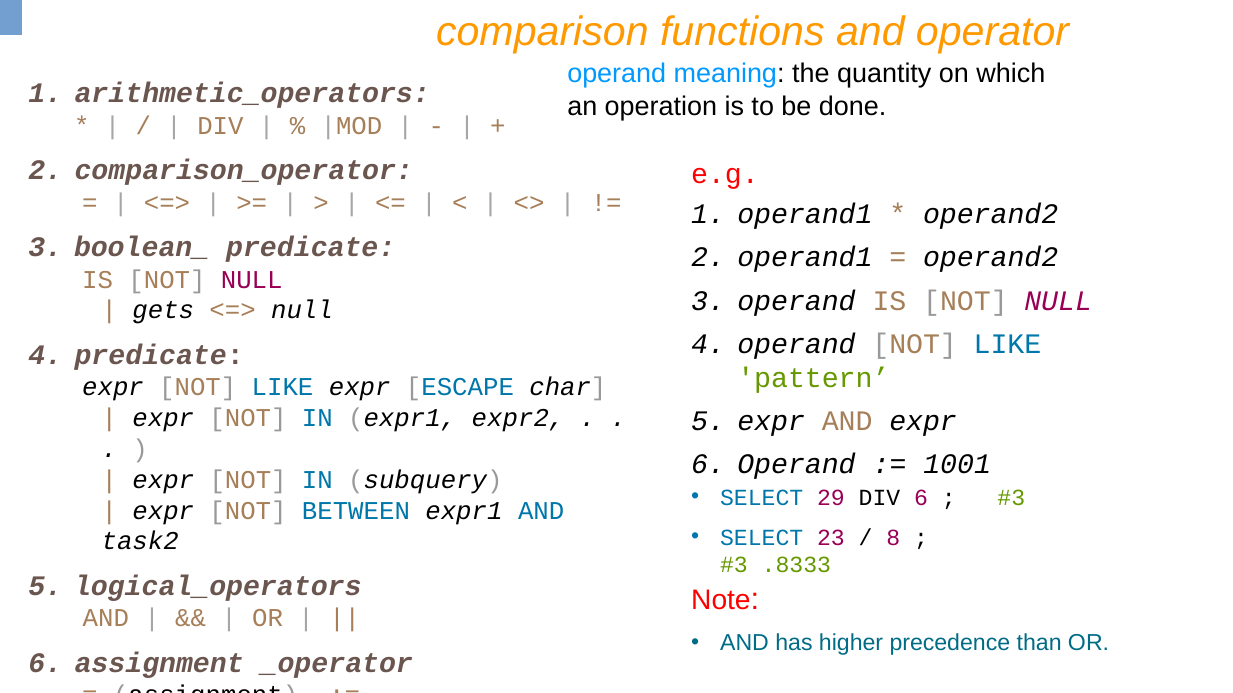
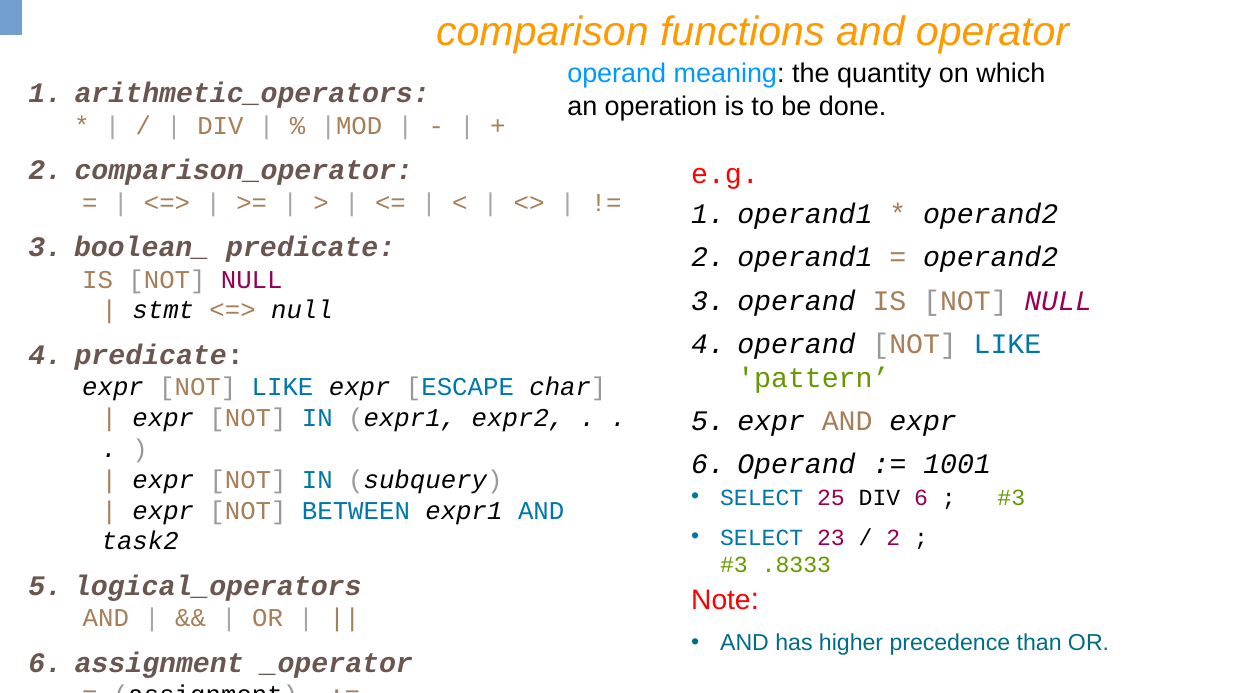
gets: gets -> stmt (163, 311)
29: 29 -> 25 (831, 498)
8: 8 -> 2 (893, 538)
